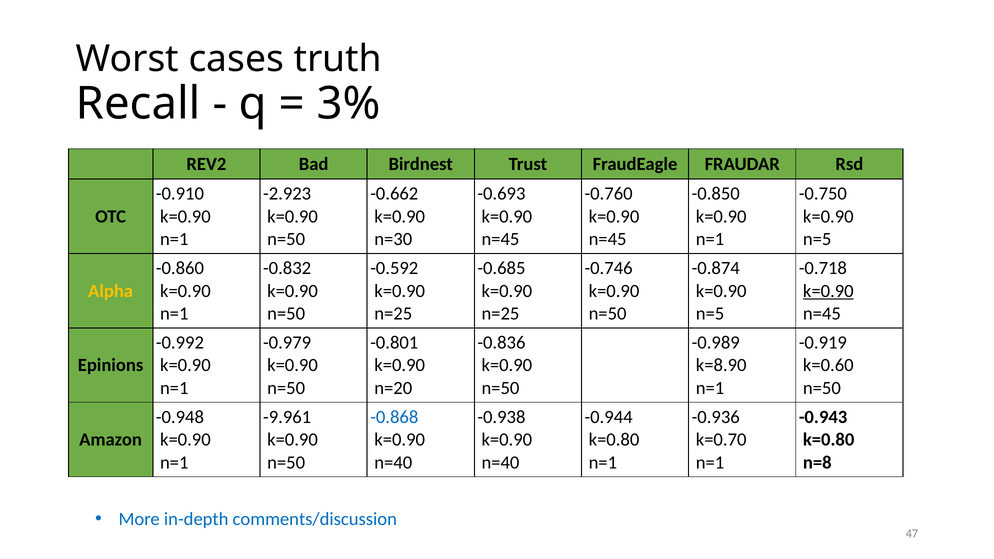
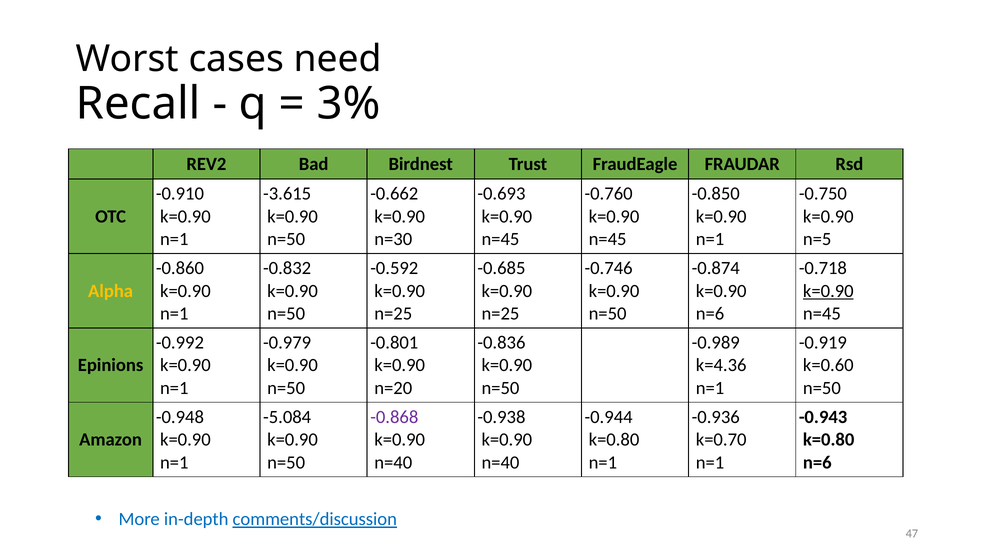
truth: truth -> need (338, 59)
-2.923: -2.923 -> -3.615 (287, 194)
n=5: n=5 -> n=6 (710, 314)
k=8.90: k=8.90 -> k=4.36 (721, 365)
-9.961: -9.961 -> -5.084 (287, 417)
-0.868 colour: blue -> purple (394, 417)
n=8: n=8 -> n=6 (817, 463)
comments/discussion underline: none -> present (315, 519)
